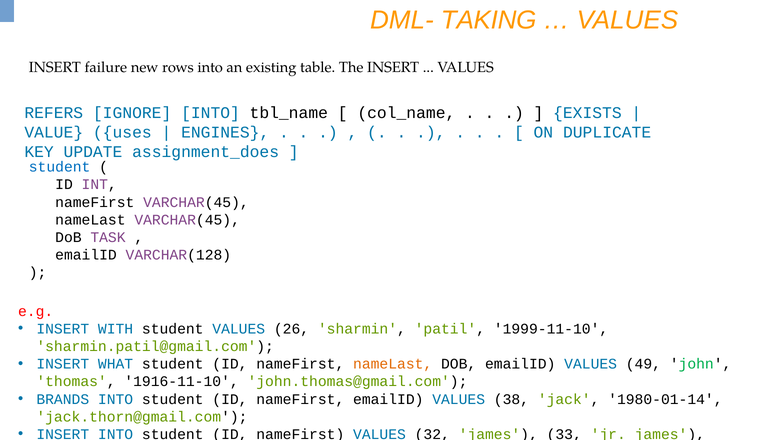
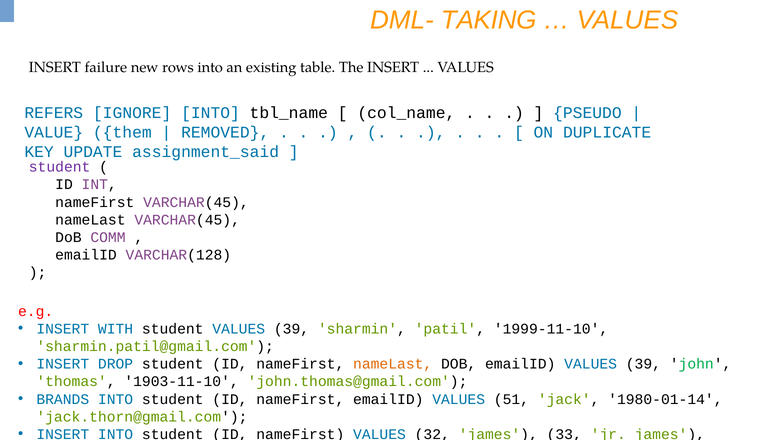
EXISTS: EXISTS -> PSEUDO (587, 113)
uses: uses -> them (122, 132)
ENGINES: ENGINES -> REMOVED (225, 132)
assignment_does: assignment_does -> assignment_said (206, 152)
student colour: blue -> purple (60, 167)
TASK: TASK -> COMM (108, 237)
student VALUES 26: 26 -> 39 (292, 329)
WHAT: WHAT -> DROP (116, 364)
emailID VALUES 49: 49 -> 39 (643, 364)
1916-11-10: 1916-11-10 -> 1903-11-10 (182, 382)
38: 38 -> 51 (511, 399)
